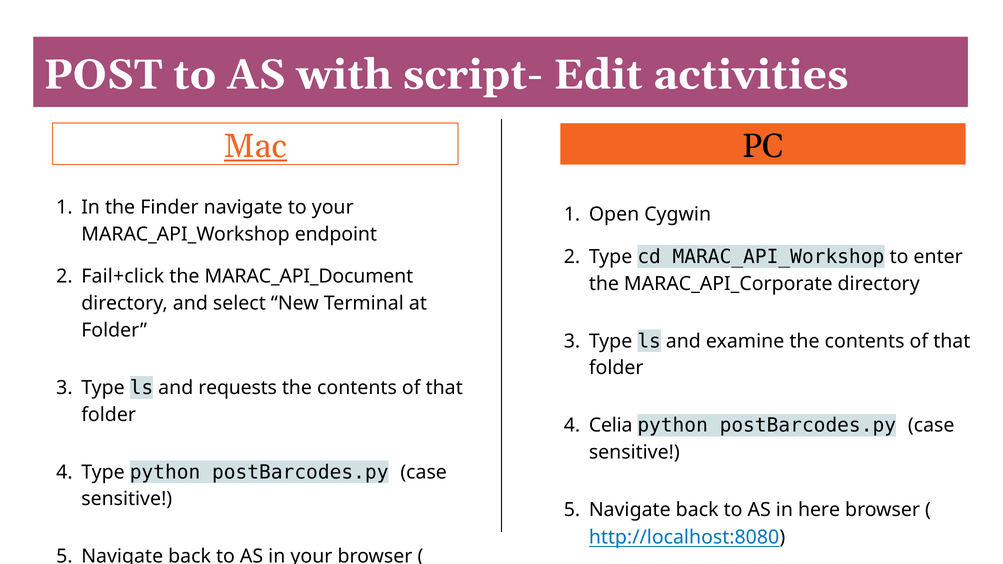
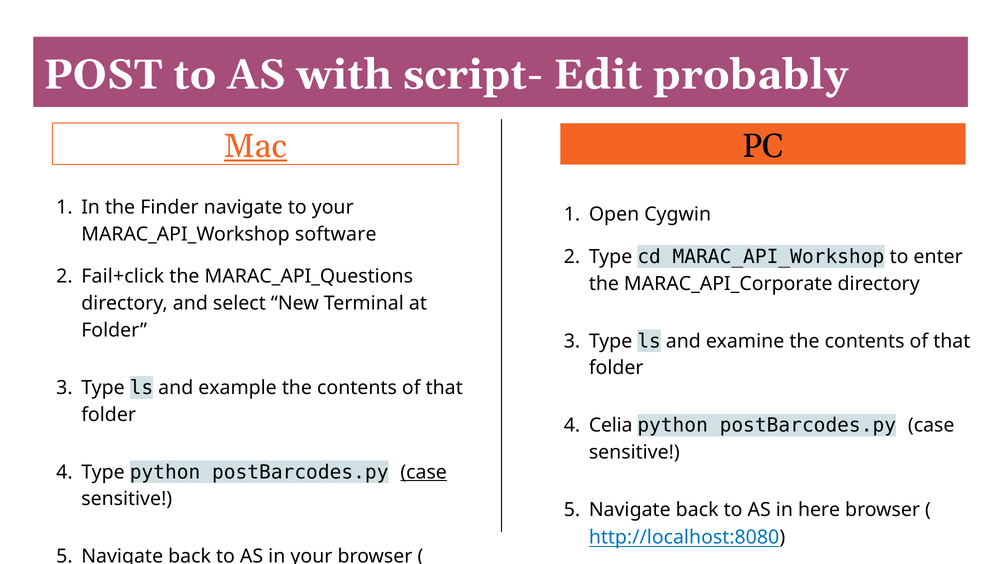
activities: activities -> probably (751, 75)
endpoint: endpoint -> software (336, 234)
MARAC_API_Document: MARAC_API_Document -> MARAC_API_Questions (309, 277)
requests: requests -> example (238, 388)
case underline: none -> present (424, 472)
